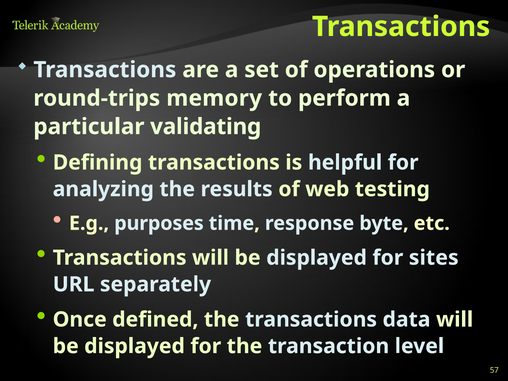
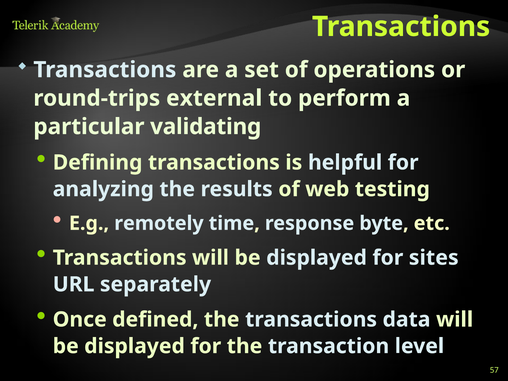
memory: memory -> external (214, 98)
purposes: purposes -> remotely (159, 223)
